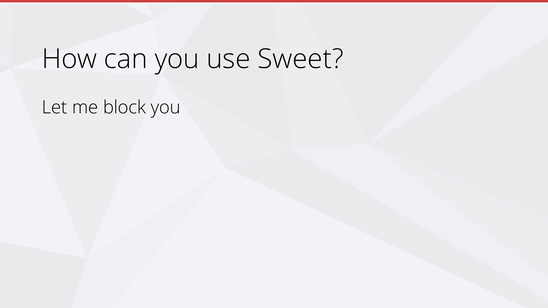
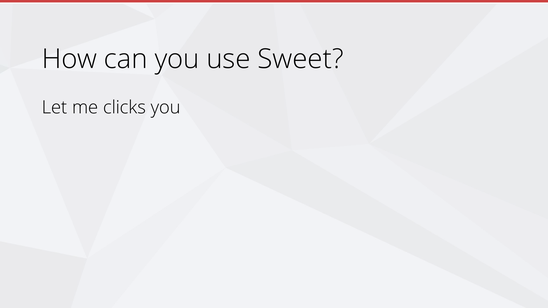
block: block -> clicks (124, 107)
